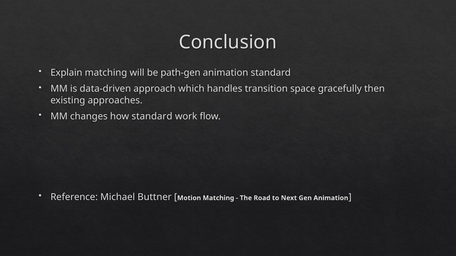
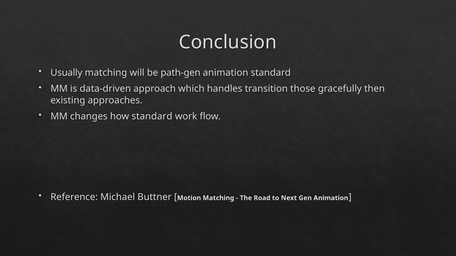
Explain: Explain -> Usually (66, 73)
space: space -> those (303, 89)
